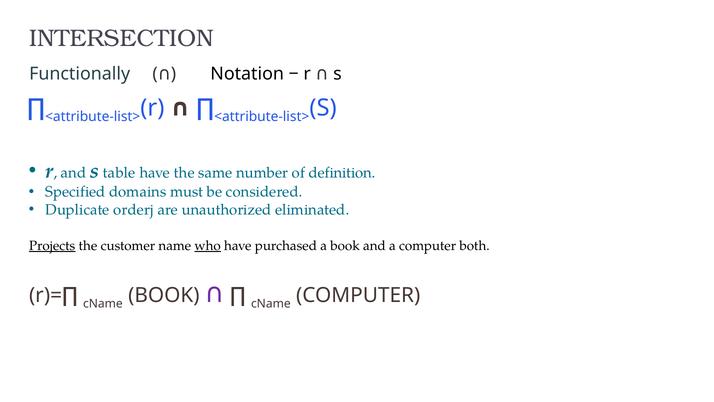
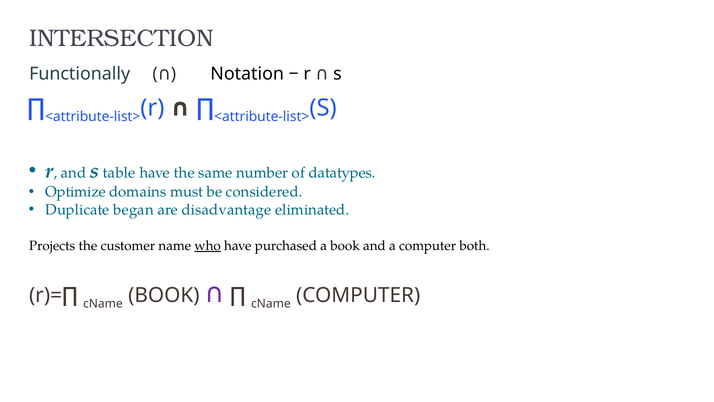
definition: definition -> datatypes (342, 173)
Specified: Specified -> Optimize (76, 192)
orderj: orderj -> began (134, 210)
unauthorized: unauthorized -> disadvantage (227, 210)
Projects underline: present -> none (52, 246)
